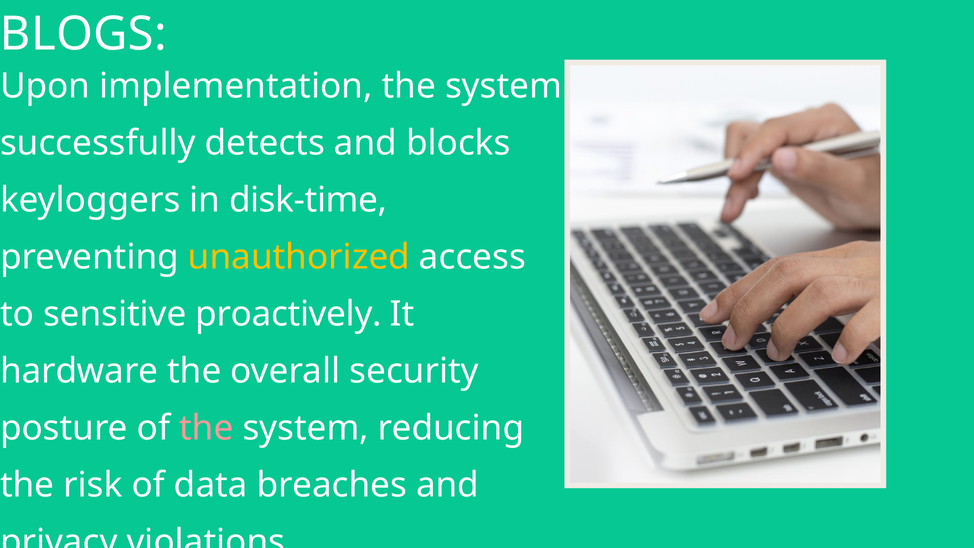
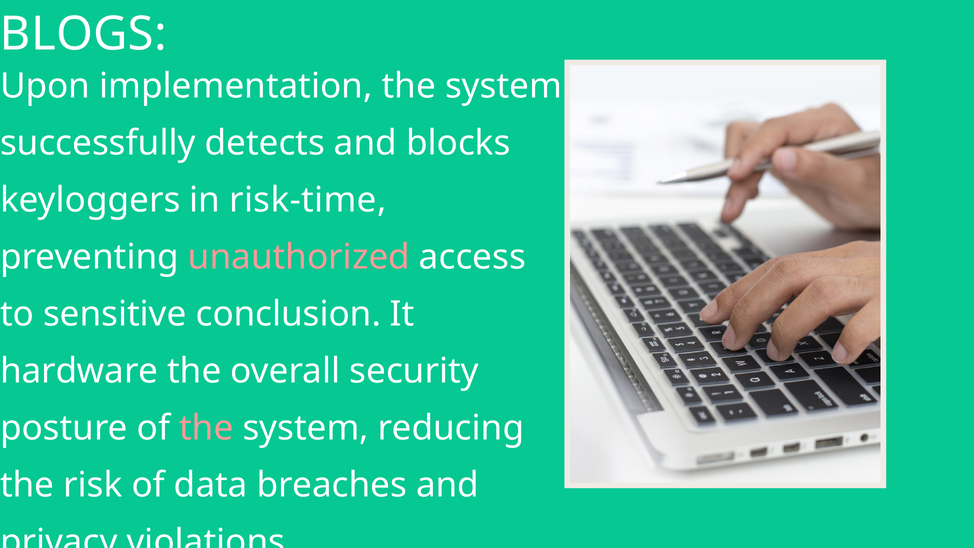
disk-time: disk-time -> risk-time (308, 200)
unauthorized colour: yellow -> pink (299, 257)
proactively: proactively -> conclusion (288, 314)
